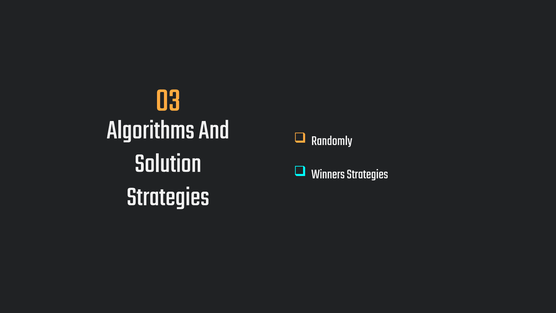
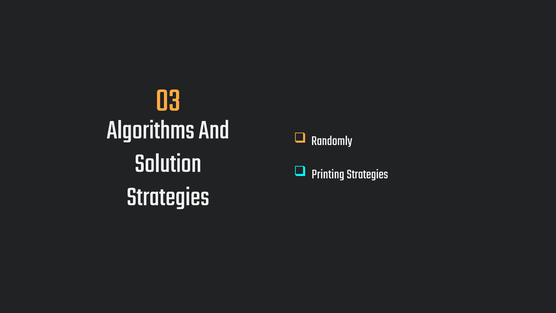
Winners: Winners -> Printing (328, 174)
